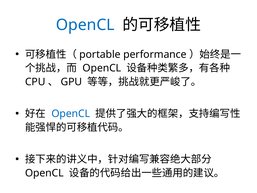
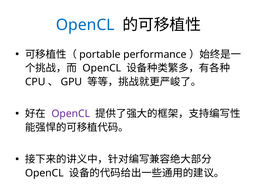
OpenCL colour: blue -> purple (71, 114)
